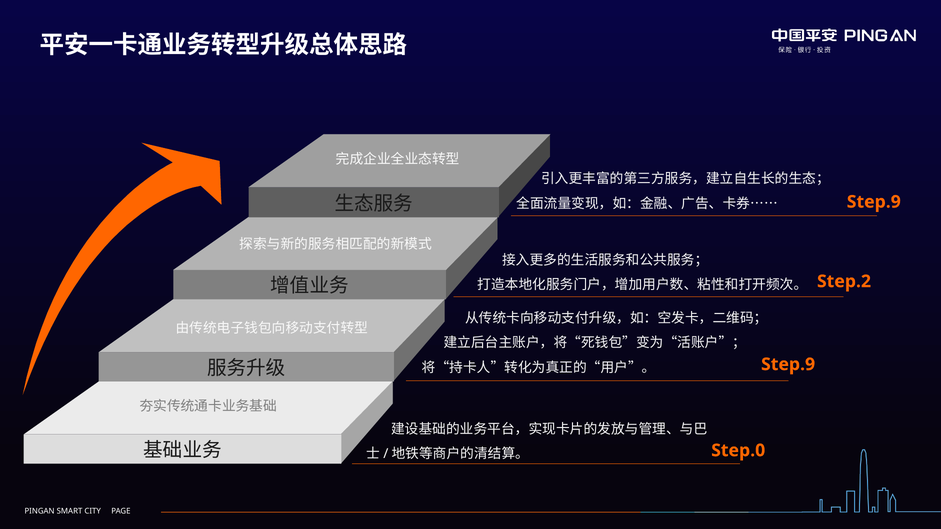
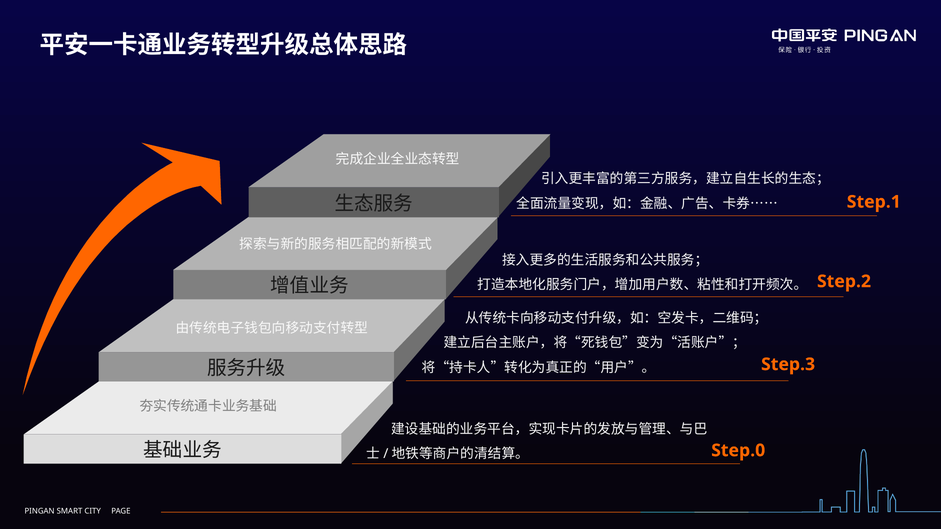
Step.9: Step.9 -> Step.1 (874, 202)
Step.9: Step.9 -> Step.3 (788, 365)
